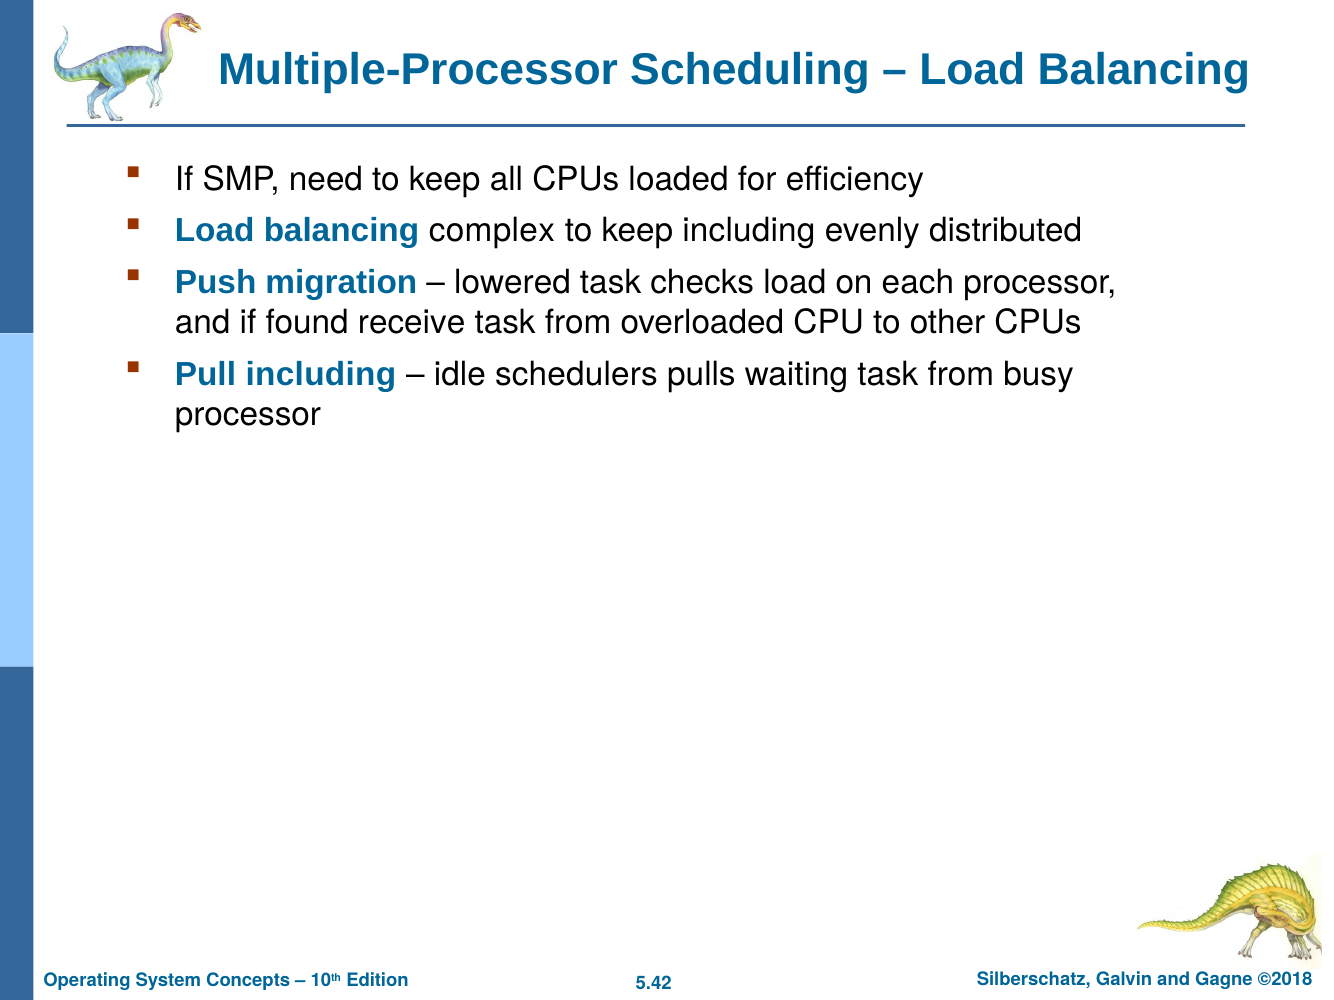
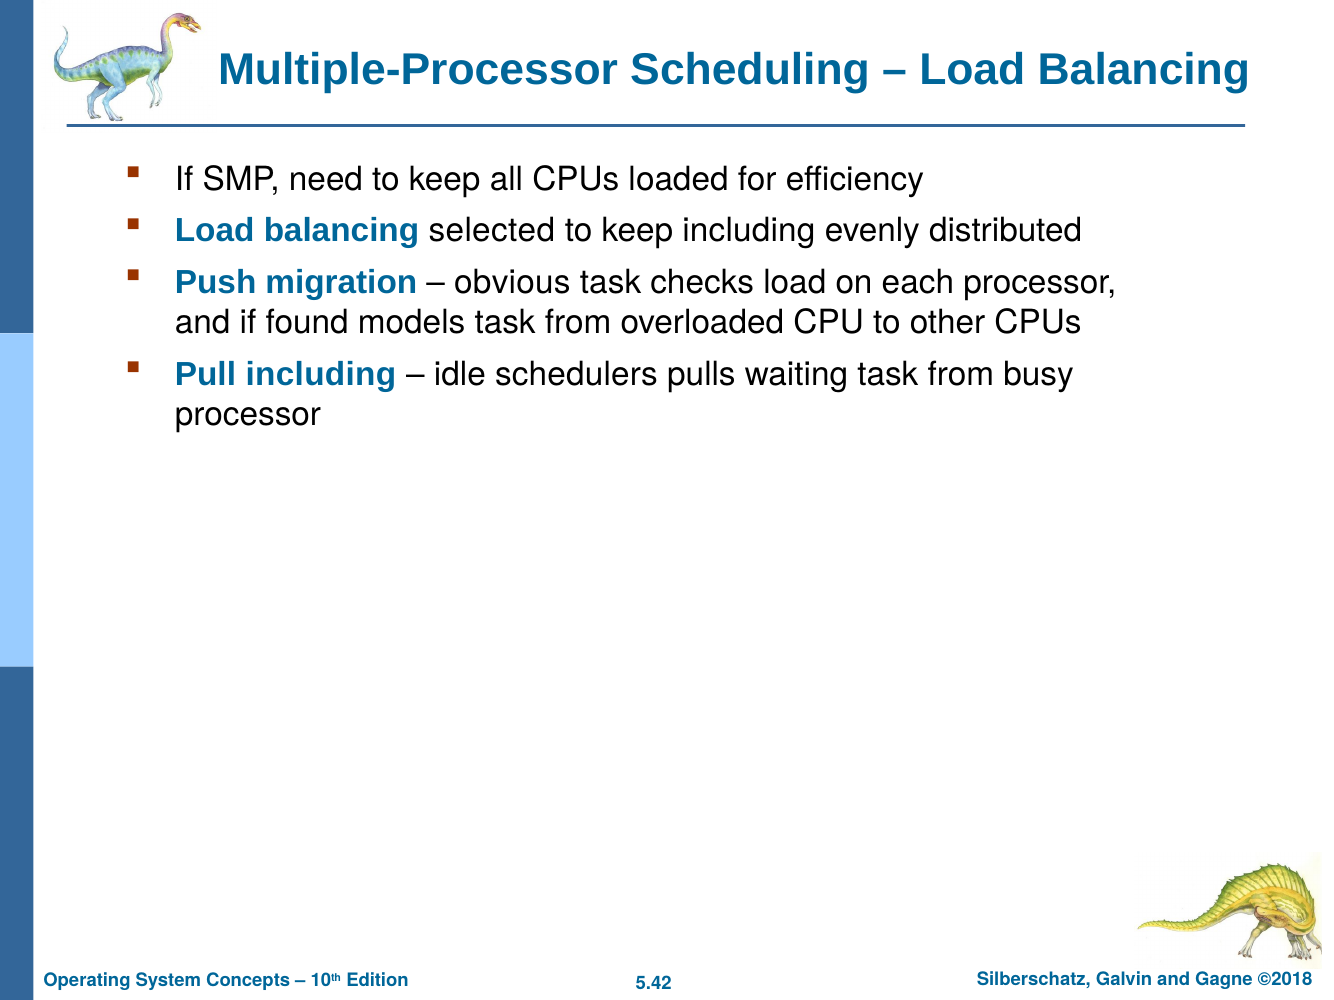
complex: complex -> selected (492, 231)
lowered: lowered -> obvious (512, 283)
receive: receive -> models (412, 323)
